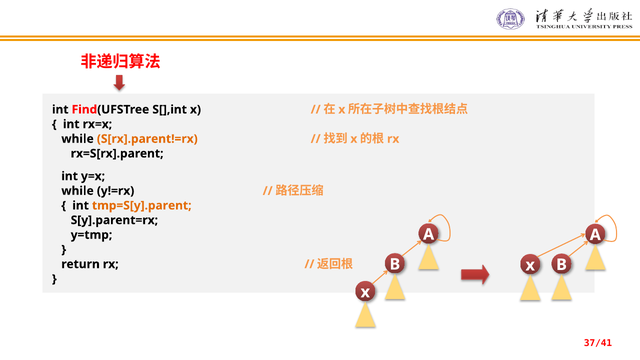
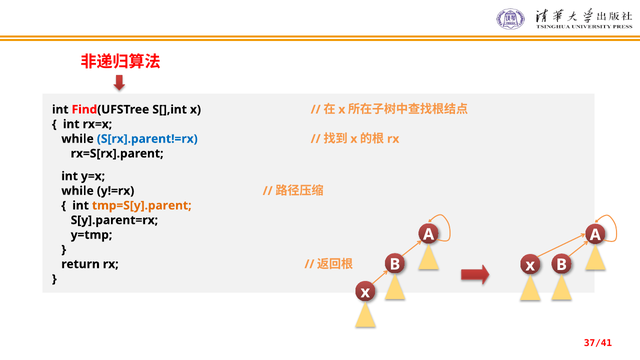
S[rx].parent!=rx colour: orange -> blue (147, 139)
